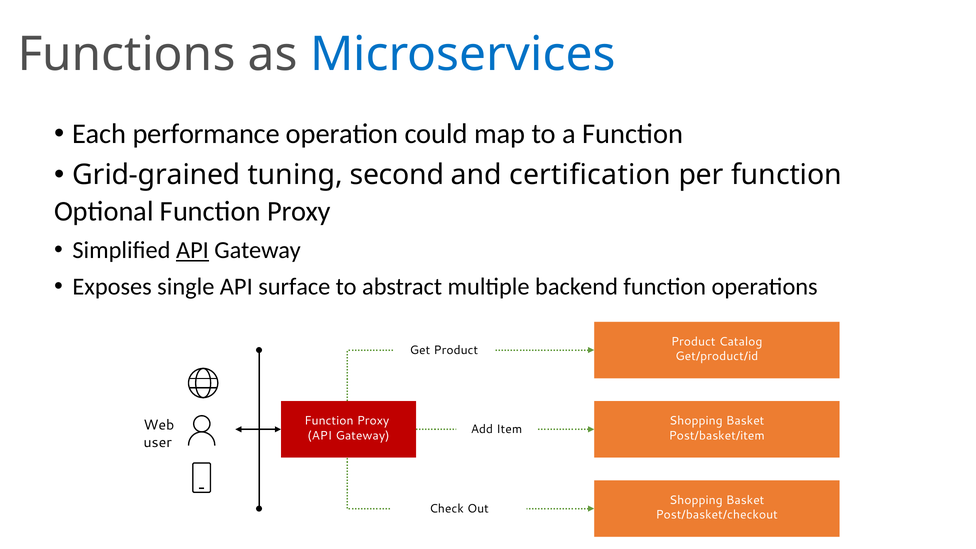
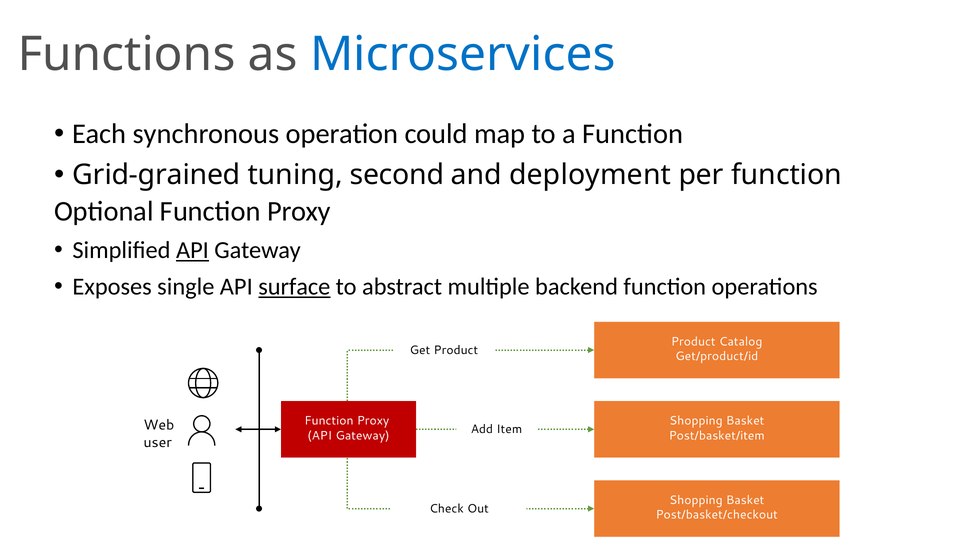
performance: performance -> synchronous (206, 134)
certification: certification -> deployment (590, 175)
surface underline: none -> present (294, 287)
